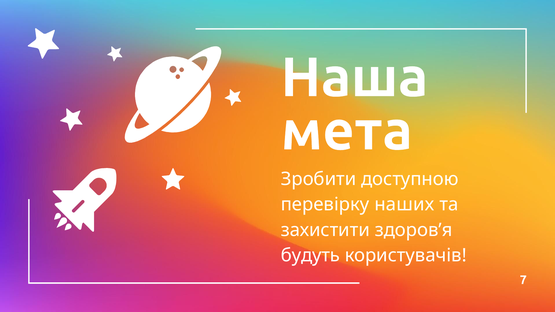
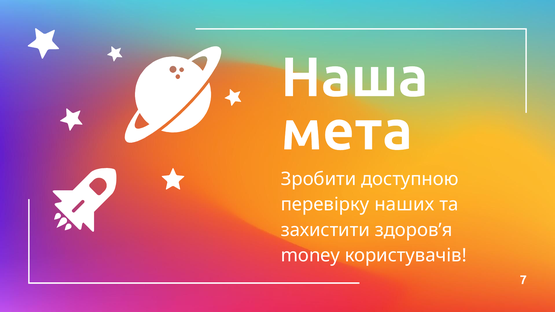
будуть: будуть -> money (310, 256)
